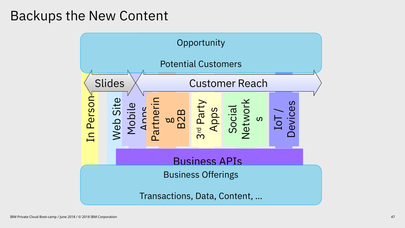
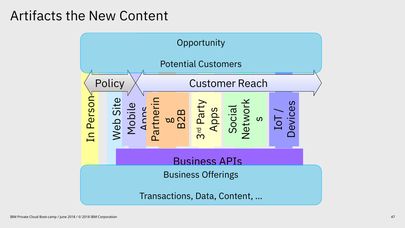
Backups: Backups -> Artifacts (36, 16)
Slides: Slides -> Policy (110, 84)
